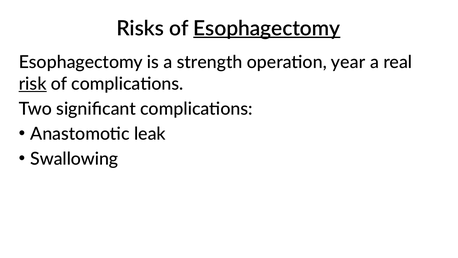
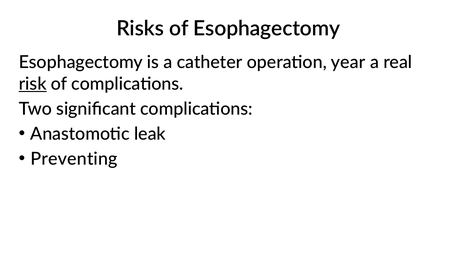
Esophagectomy underline: present -> none (267, 28)
strength: strength -> catheter (210, 62)
Swallowing: Swallowing -> Preventing (74, 159)
